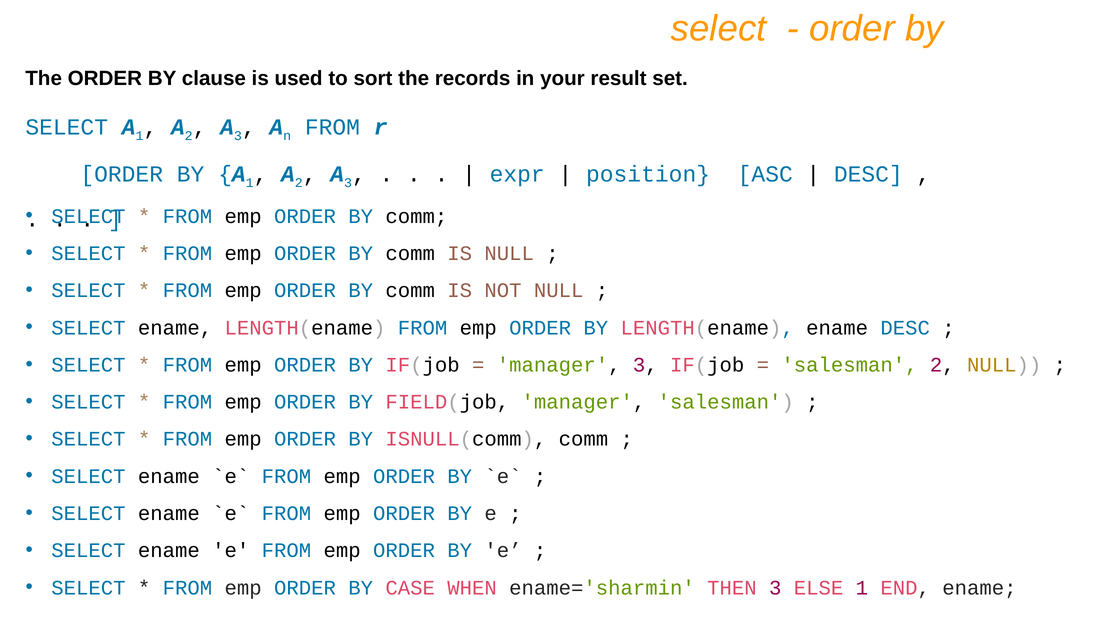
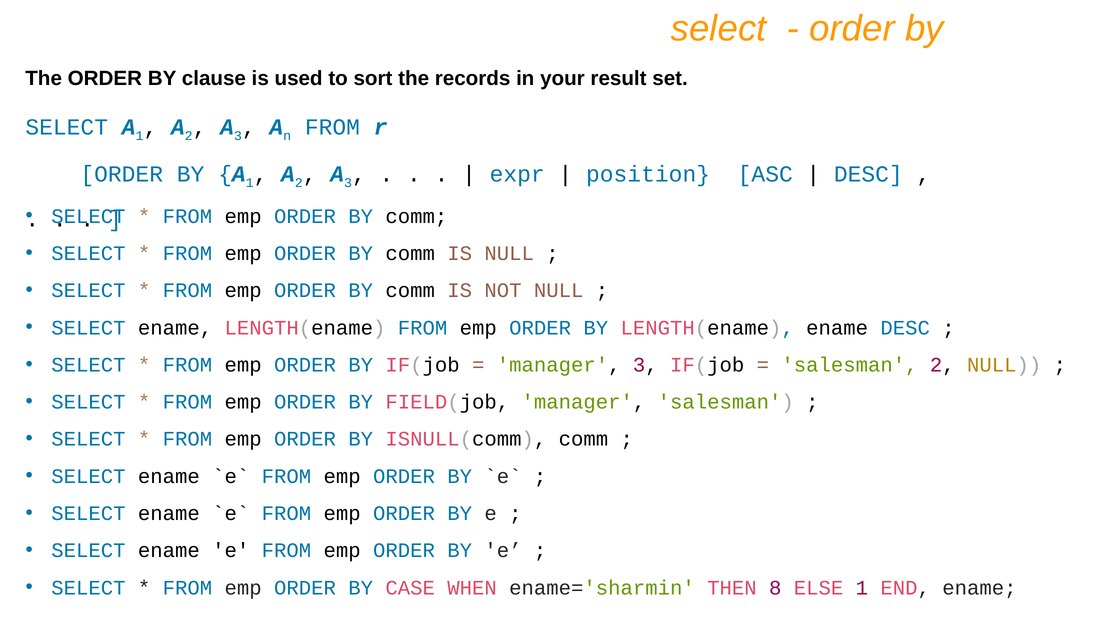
THEN 3: 3 -> 8 (775, 587)
